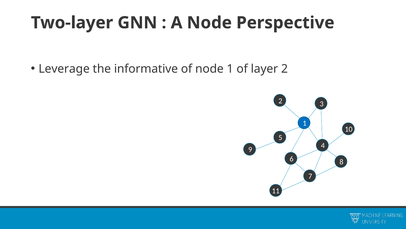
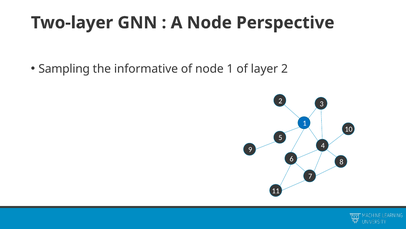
Leverage: Leverage -> Sampling (64, 69)
